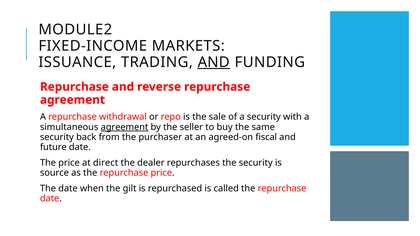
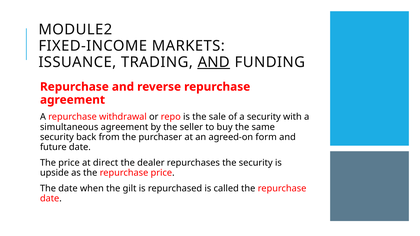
agreement underline: present -> none (124, 127)
fiscal: fiscal -> form (266, 137)
source: source -> upside (54, 173)
